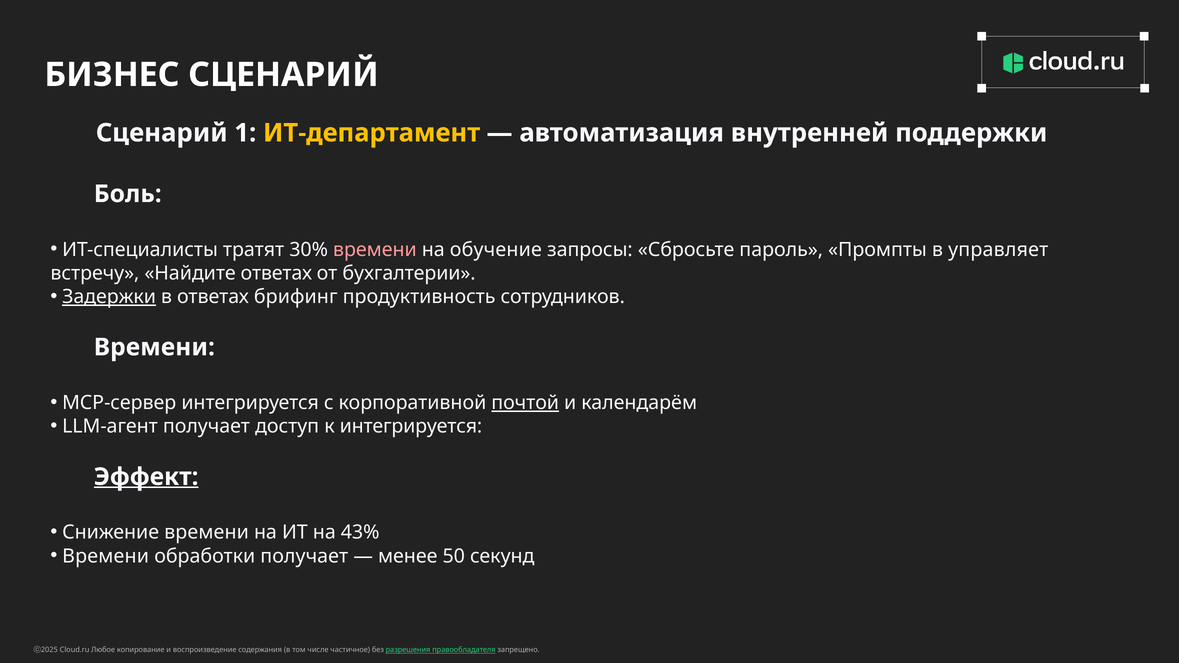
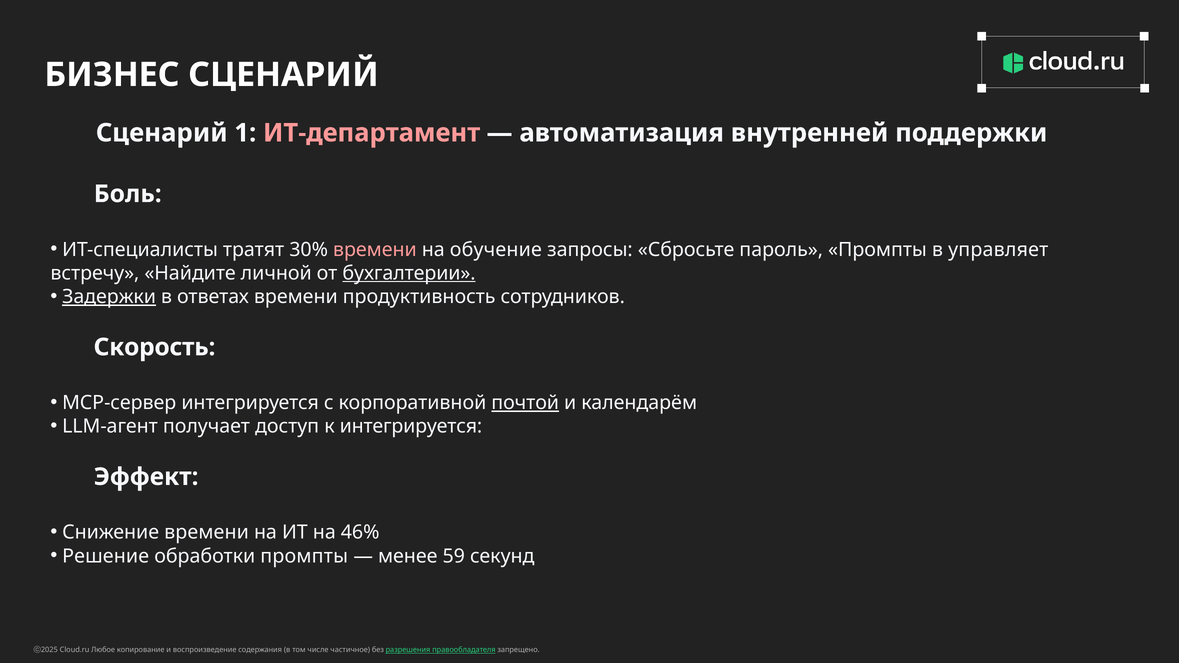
ИТ-департамент colour: yellow -> pink (372, 133)
Найдите ответах: ответах -> личной (276, 273)
бухгалтерии underline: none -> present (409, 273)
ответах брифинг: брифинг -> времени (296, 297)
Времени: Времени -> Скорость (154, 347)
Эффект underline: present -> none (146, 477)
43%: 43% -> 46% (360, 533)
Времени: Времени -> Решение (106, 556)
обработки получает: получает -> промпты (304, 556)
50: 50 -> 59 (454, 556)
